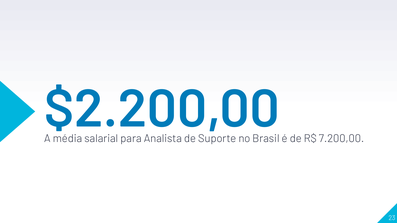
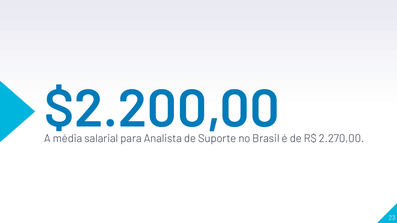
7.200,00: 7.200,00 -> 2.270,00 (342, 139)
